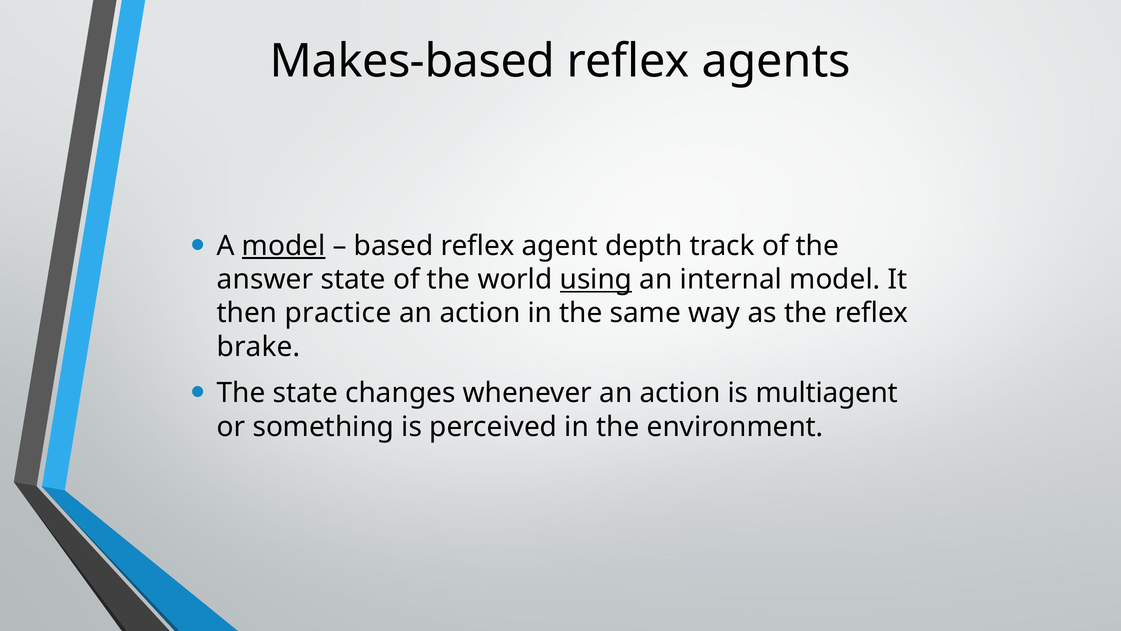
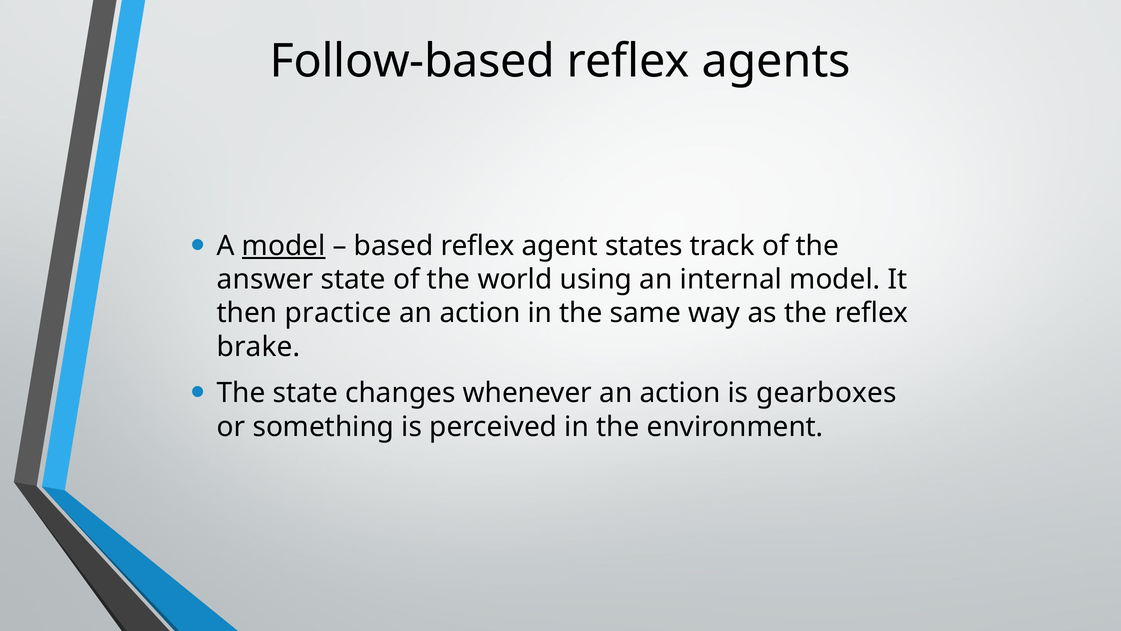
Makes-based: Makes-based -> Follow-based (413, 61)
depth: depth -> states (644, 246)
using underline: present -> none (596, 279)
multiagent: multiagent -> gearboxes (826, 393)
